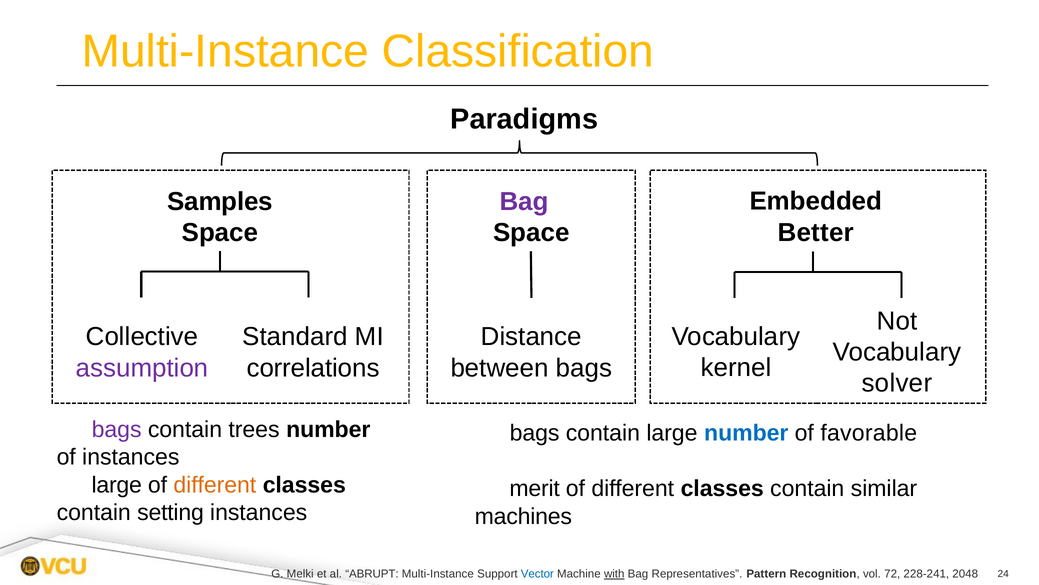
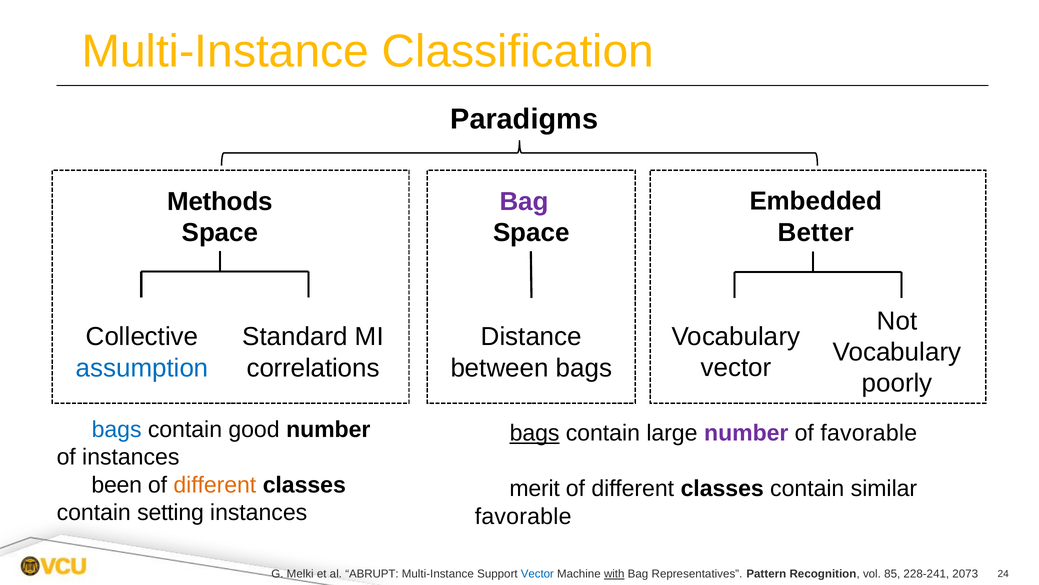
Samples: Samples -> Methods (220, 201)
kernel: kernel -> vector (736, 367)
assumption colour: purple -> blue (142, 368)
solver: solver -> poorly (897, 383)
bags colour: purple -> blue (117, 429)
trees: trees -> good (254, 429)
bags underline: none -> present (535, 433)
number colour: blue -> purple (746, 433)
large: large -> been (117, 485)
machines: machines -> favorable (523, 516)
72: 72 -> 85 (892, 574)
2048: 2048 -> 2073 (965, 574)
